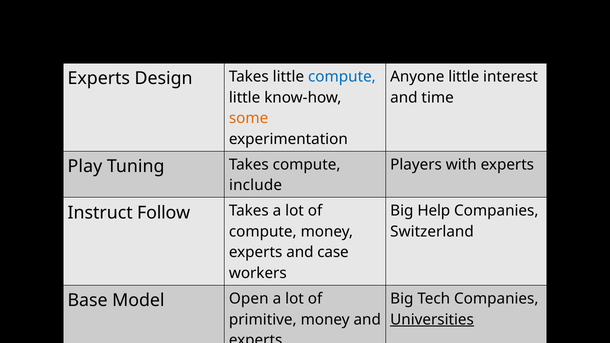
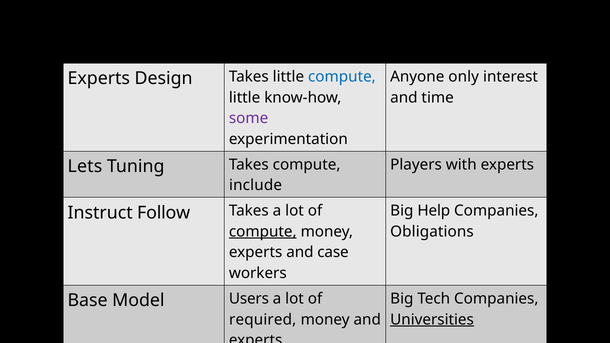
Anyone little: little -> only (464, 77)
some colour: orange -> purple (249, 118)
Play: Play -> Lets (85, 166)
compute underline: none -> present (263, 232)
Switzerland: Switzerland -> Obligations (432, 232)
Open: Open -> Users (249, 299)
primitive: primitive -> required (263, 320)
